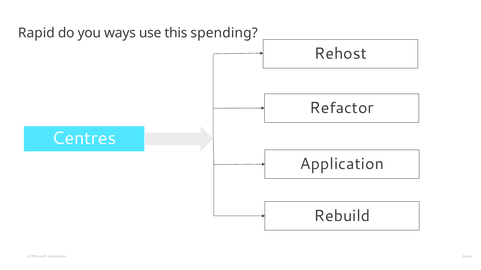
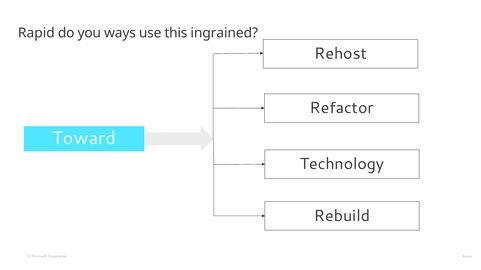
spending: spending -> ingrained (224, 33)
Centres: Centres -> Toward (84, 138)
Application: Application -> Technology (342, 164)
